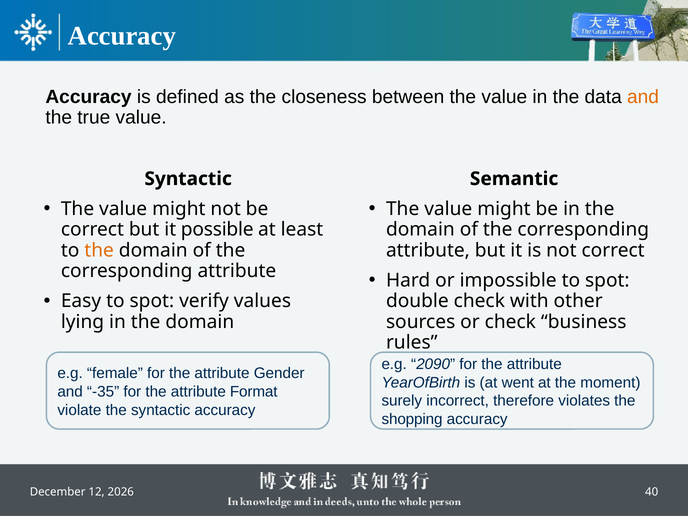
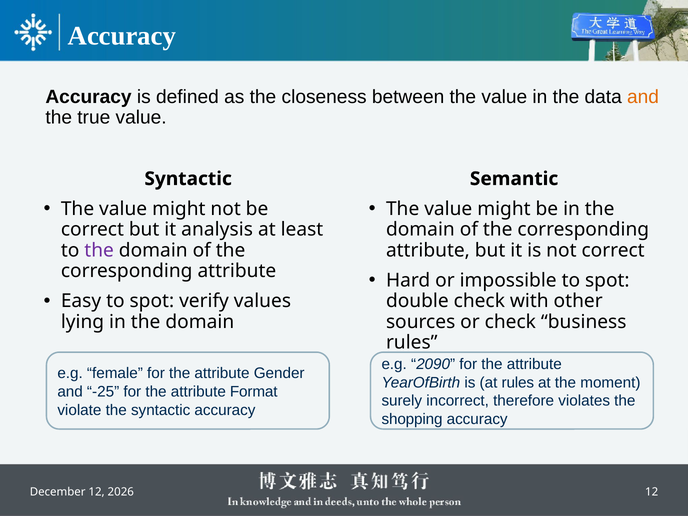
possible: possible -> analysis (217, 230)
the colour: orange -> purple (99, 250)
at went: went -> rules (518, 382)
-35: -35 -> -25 (103, 392)
40: 40 -> 12 (652, 492)
